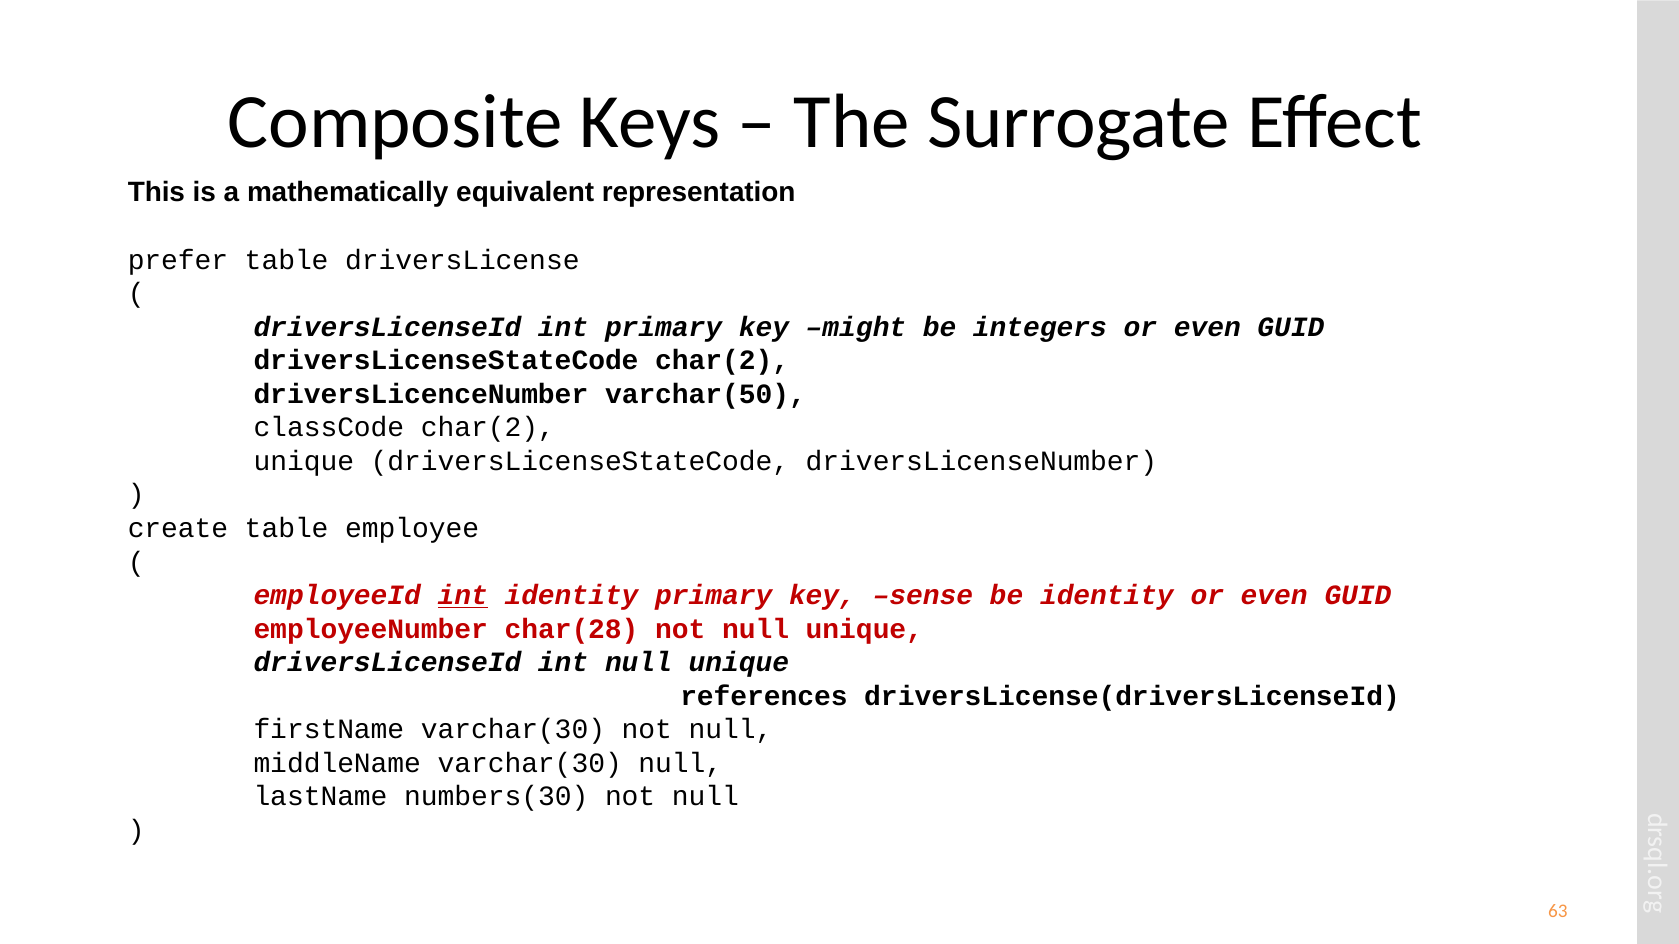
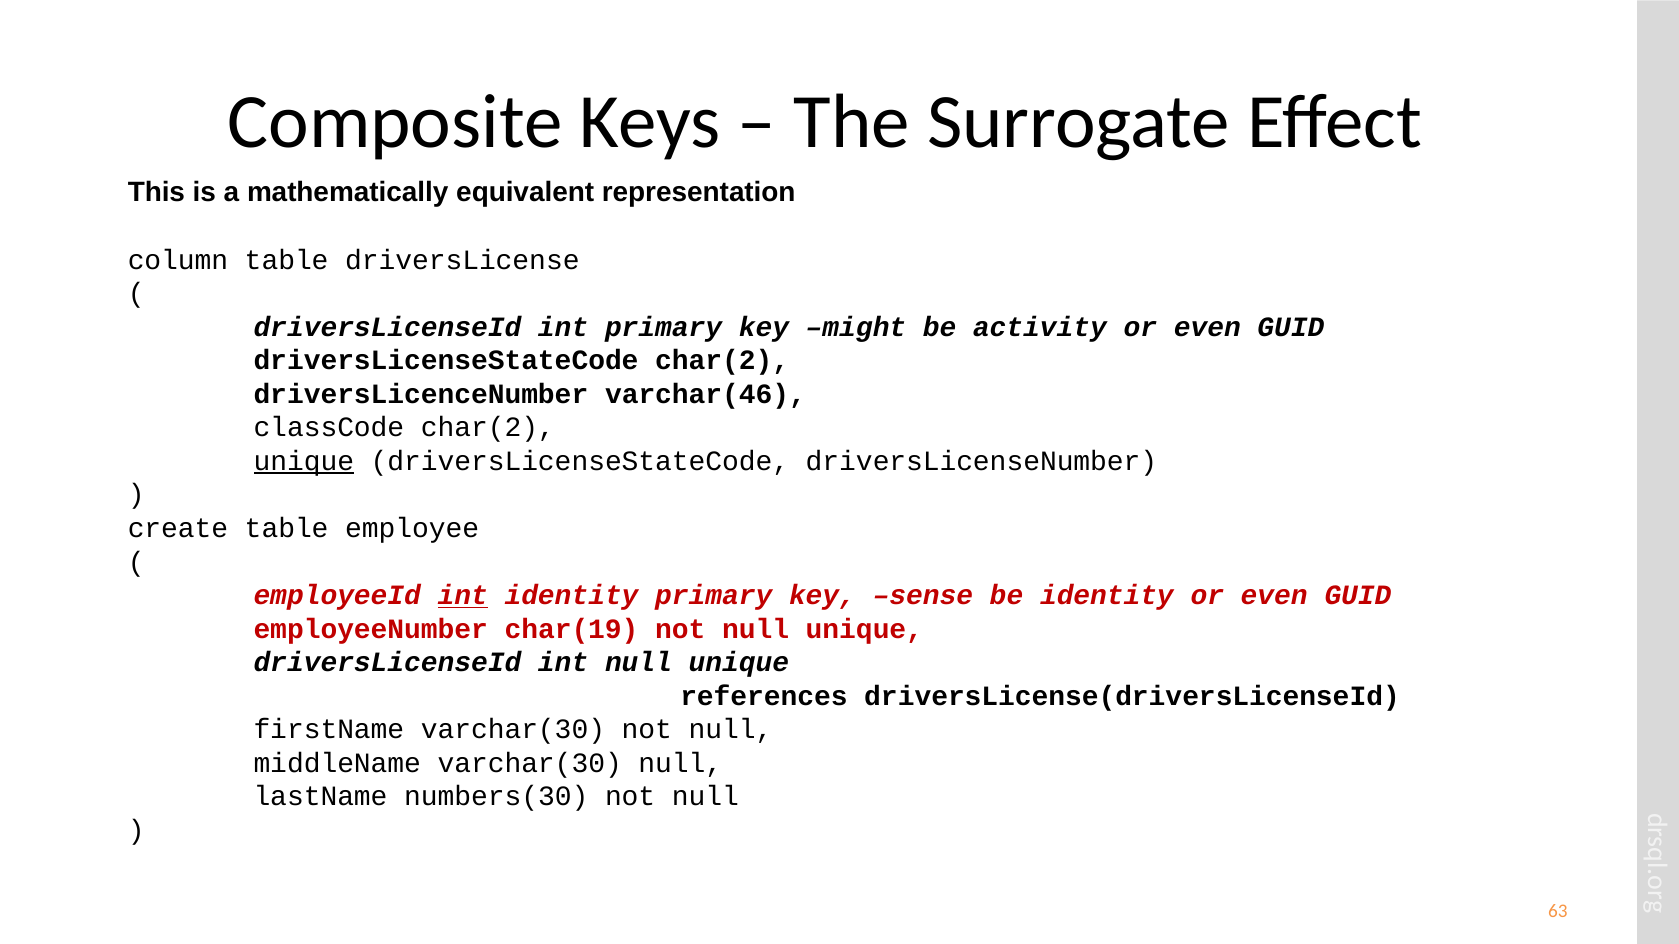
prefer: prefer -> column (178, 260)
integers: integers -> activity (1040, 327)
varchar(50: varchar(50 -> varchar(46 (705, 394)
unique underline: none -> present (304, 461)
char(28: char(28 -> char(19 (572, 629)
